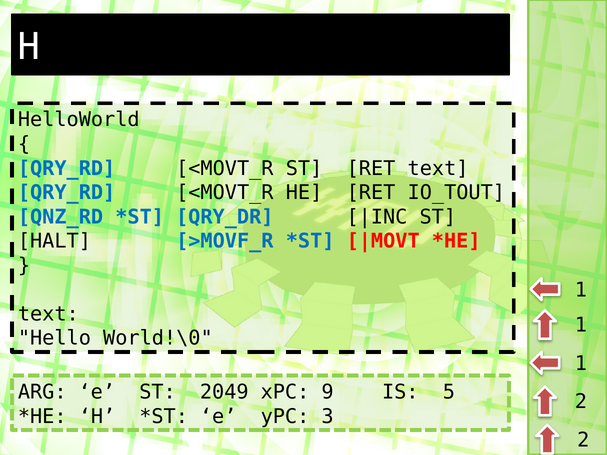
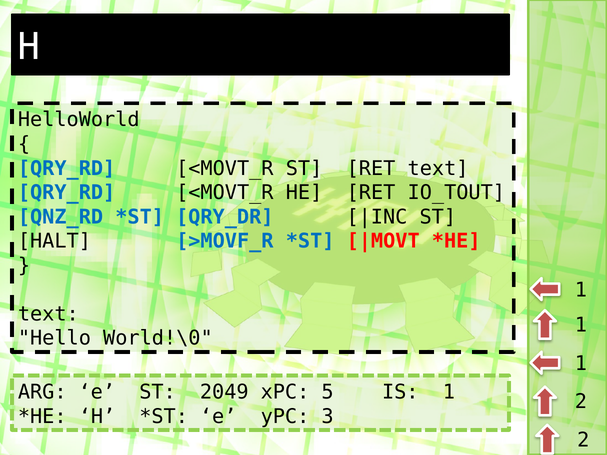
9: 9 -> 5 (327, 392)
IS 5: 5 -> 1 (449, 392)
